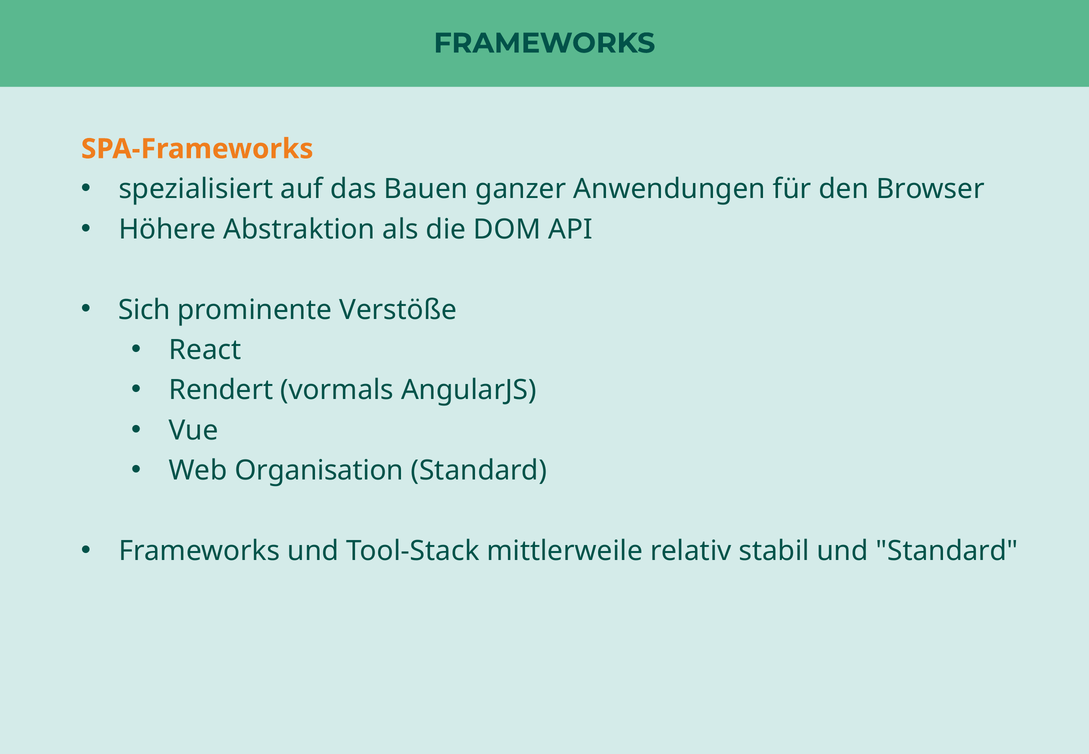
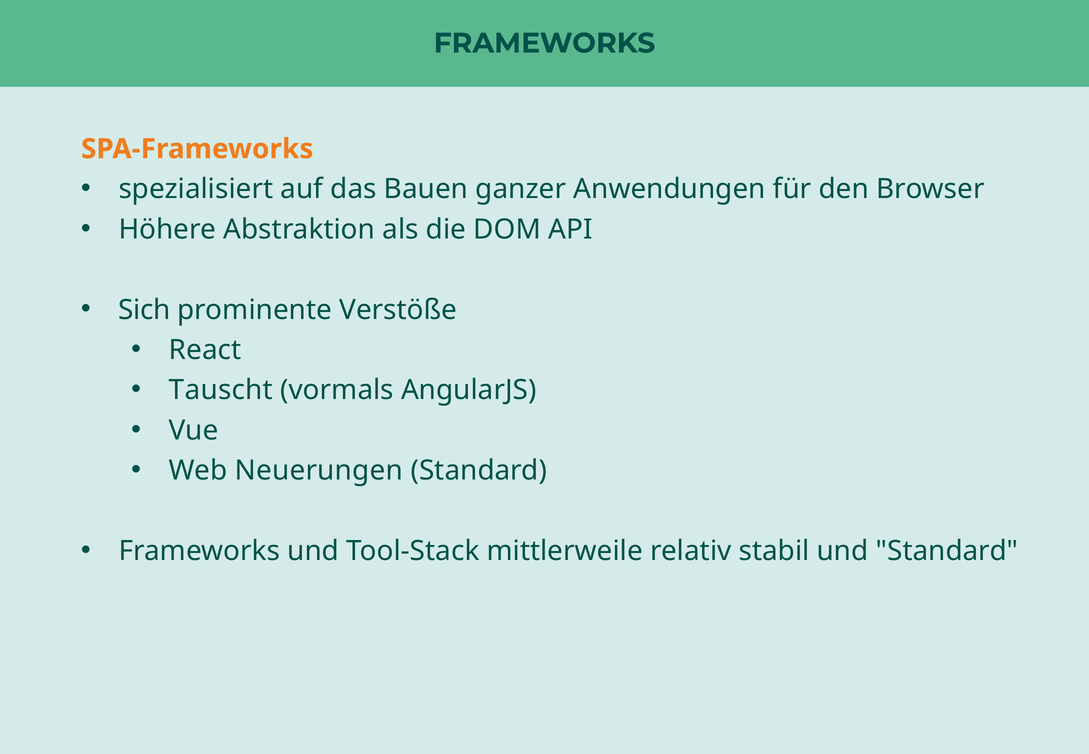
Rendert: Rendert -> Tauscht (221, 390)
Organisation: Organisation -> Neuerungen (319, 471)
